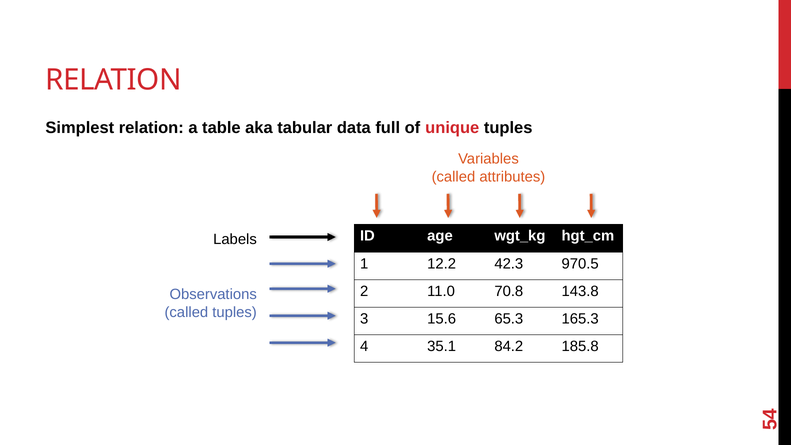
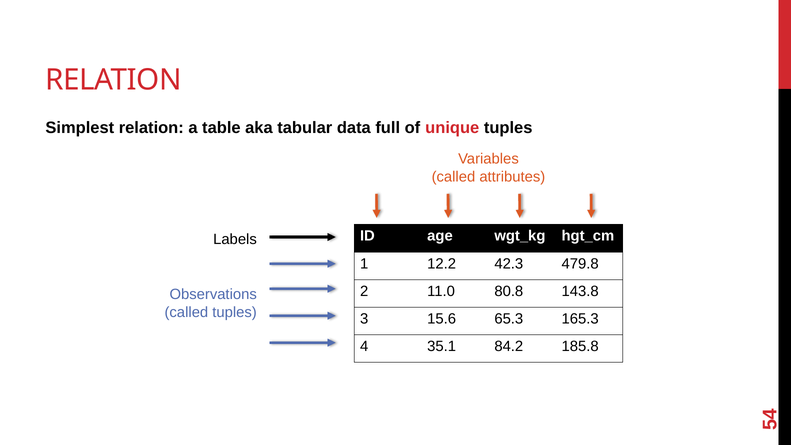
970.5: 970.5 -> 479.8 (580, 264)
70.8: 70.8 -> 80.8 (509, 291)
